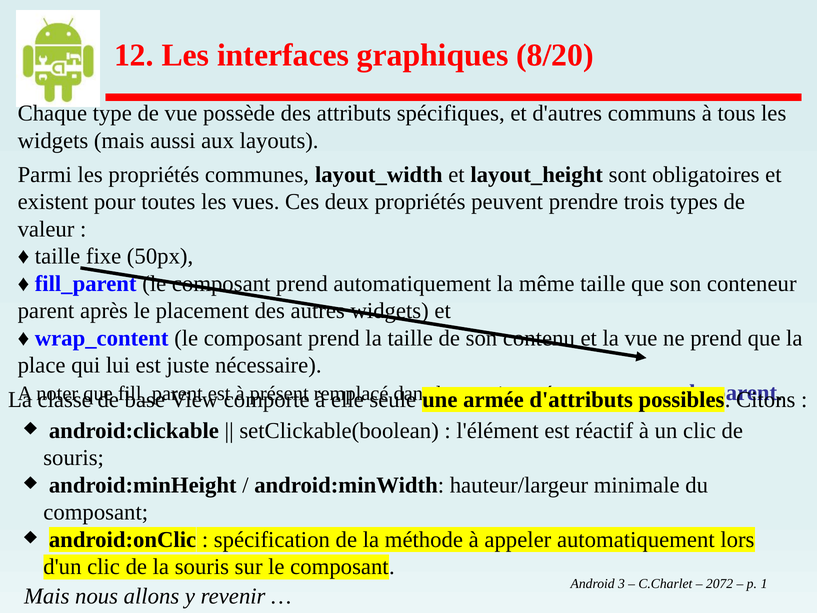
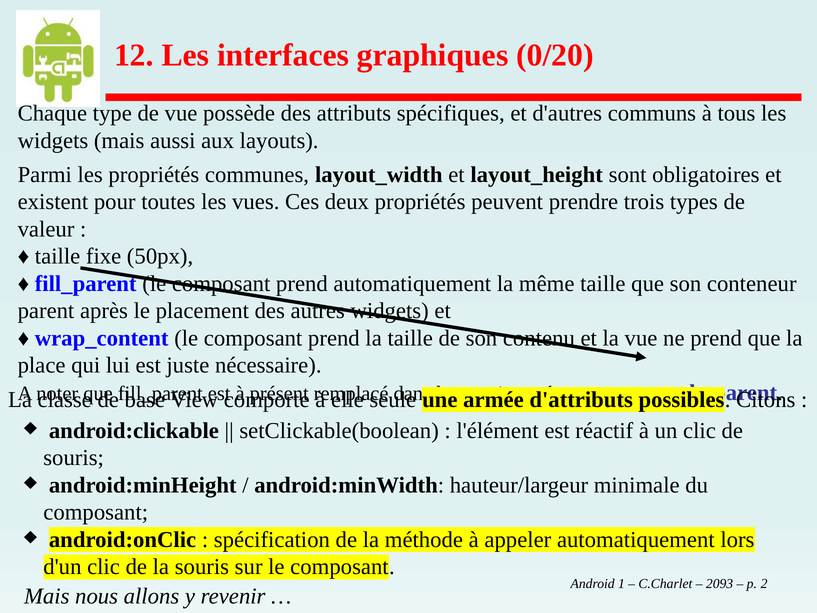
8/20: 8/20 -> 0/20 (555, 55)
3: 3 -> 1 (621, 583)
2072: 2072 -> 2093 (720, 583)
1: 1 -> 2 (764, 583)
